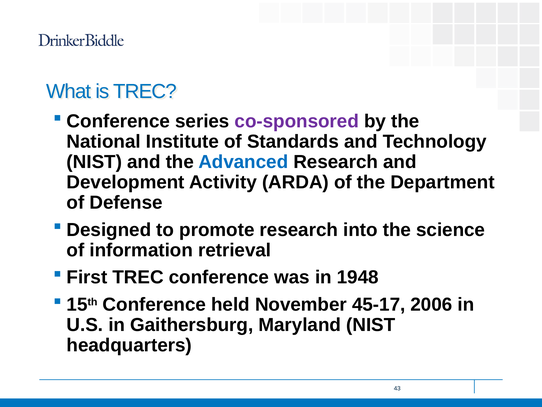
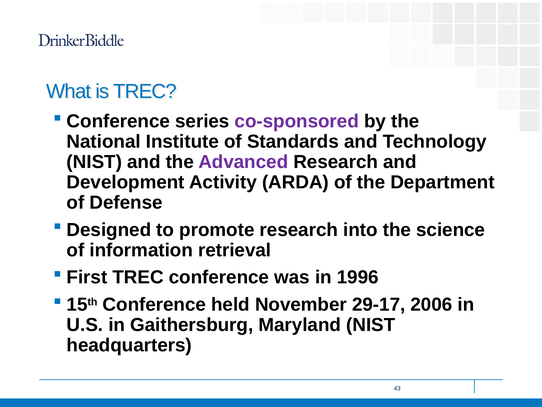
Advanced colour: blue -> purple (243, 162)
1948: 1948 -> 1996 (358, 277)
45-17: 45-17 -> 29-17 (379, 304)
